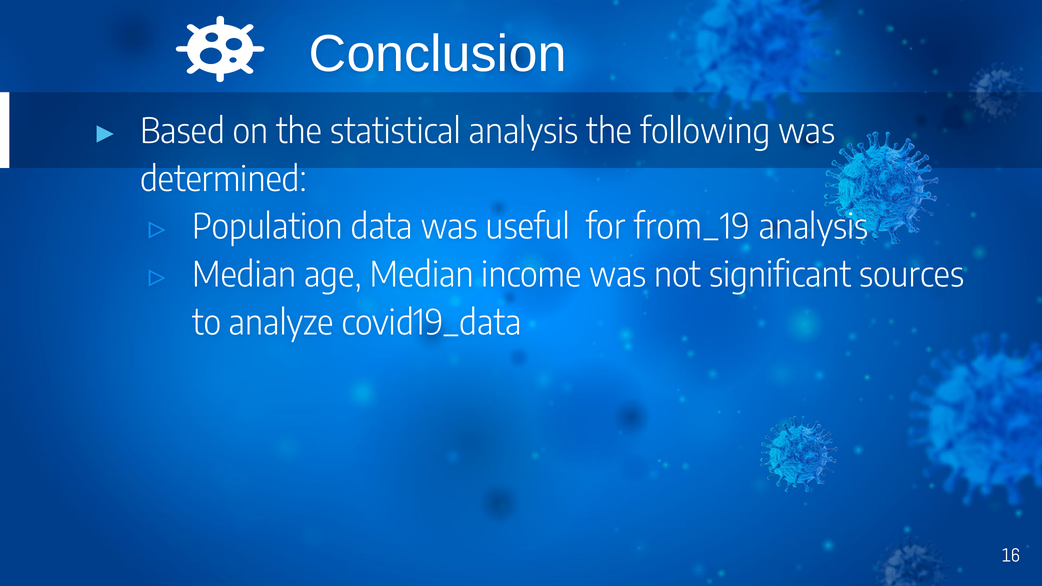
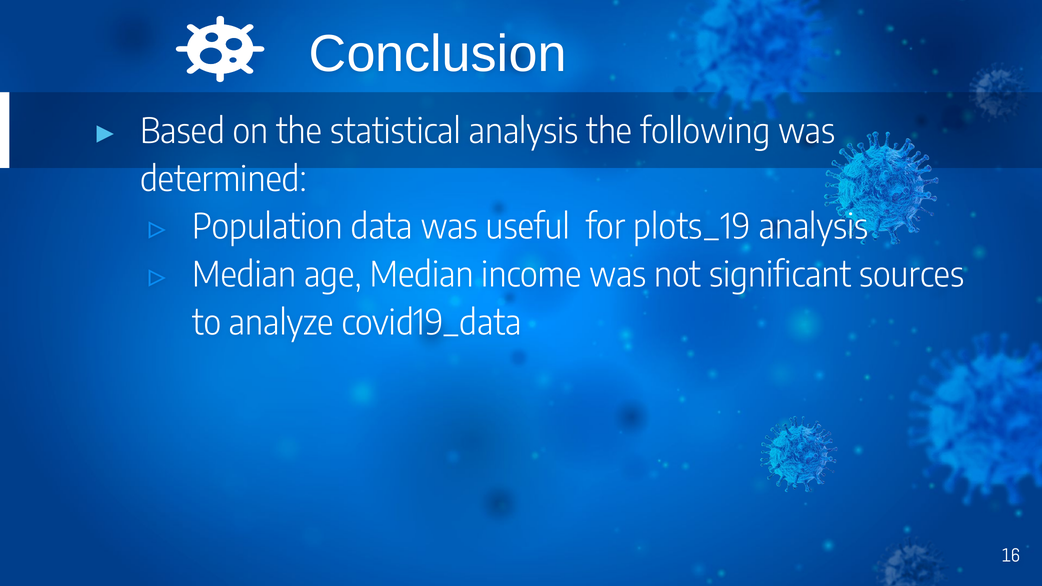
from_19: from_19 -> plots_19 (692, 228)
